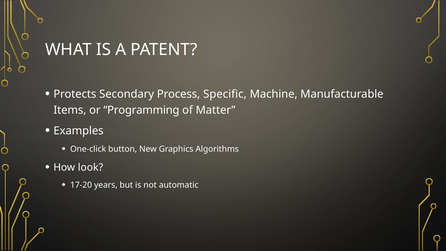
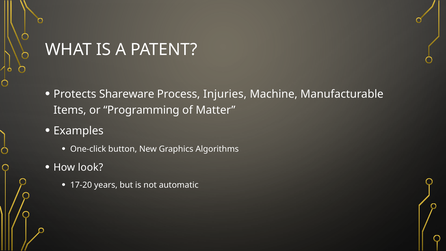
Secondary: Secondary -> Shareware (127, 94)
Specific: Specific -> Injuries (225, 94)
